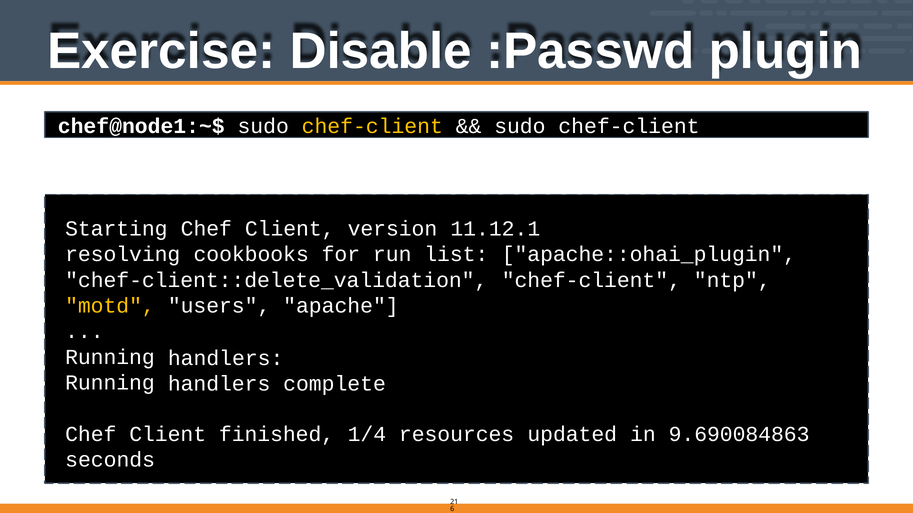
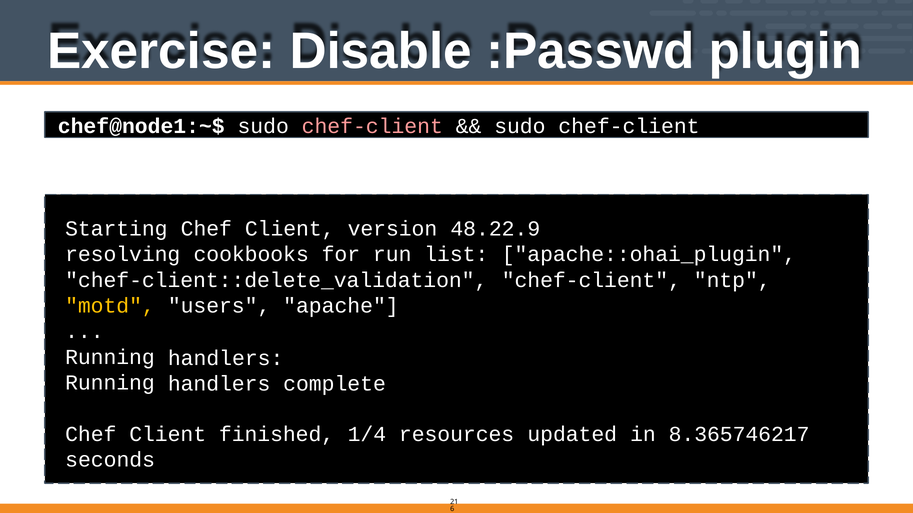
chef-client colour: yellow -> pink (372, 126)
11.12.1: 11.12.1 -> 48.22.9 (495, 229)
9.690084863: 9.690084863 -> 8.365746217 (739, 434)
